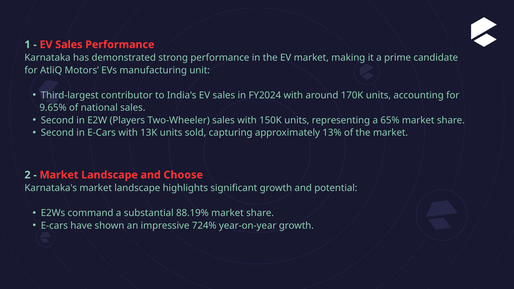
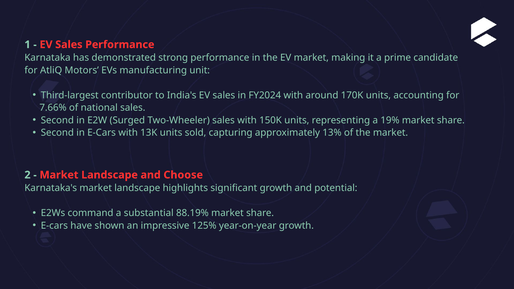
9.65%: 9.65% -> 7.66% (53, 108)
Players: Players -> Surged (127, 120)
65%: 65% -> 19% (390, 120)
724%: 724% -> 125% (204, 226)
